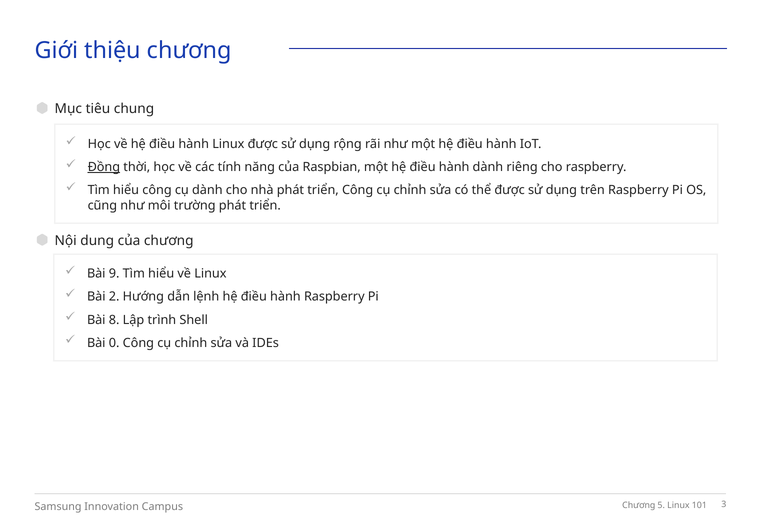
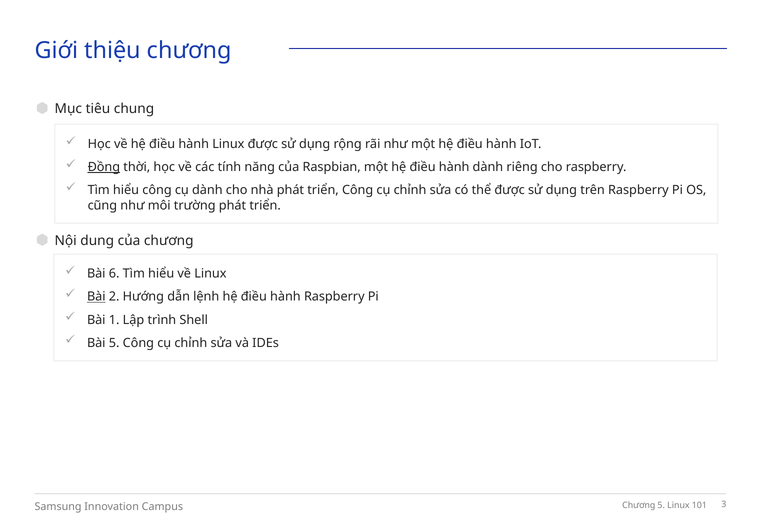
9: 9 -> 6 (114, 274)
Bài underline: none -> present (96, 297)
8: 8 -> 1 (114, 320)
Bài 0: 0 -> 5 (114, 343)
